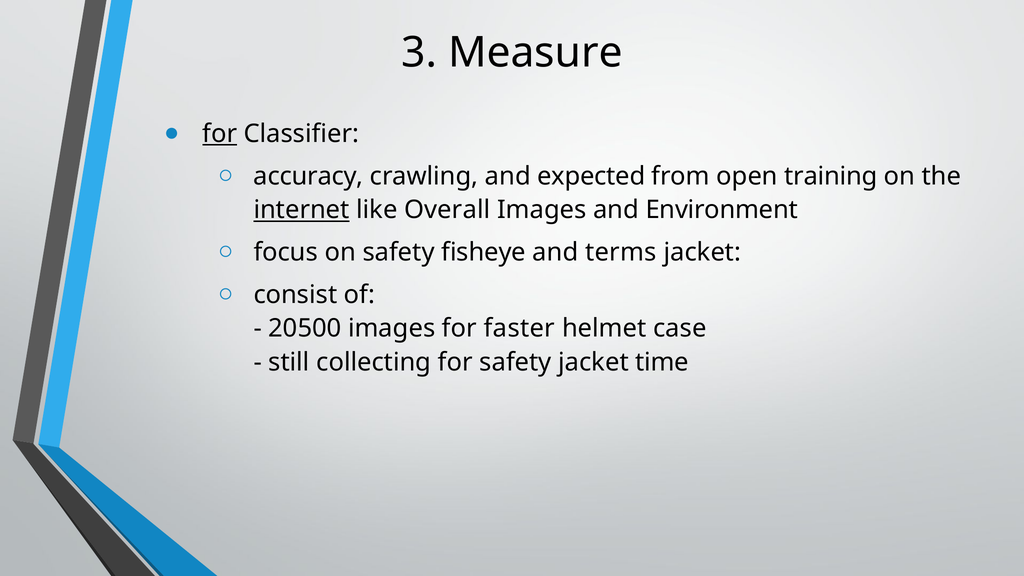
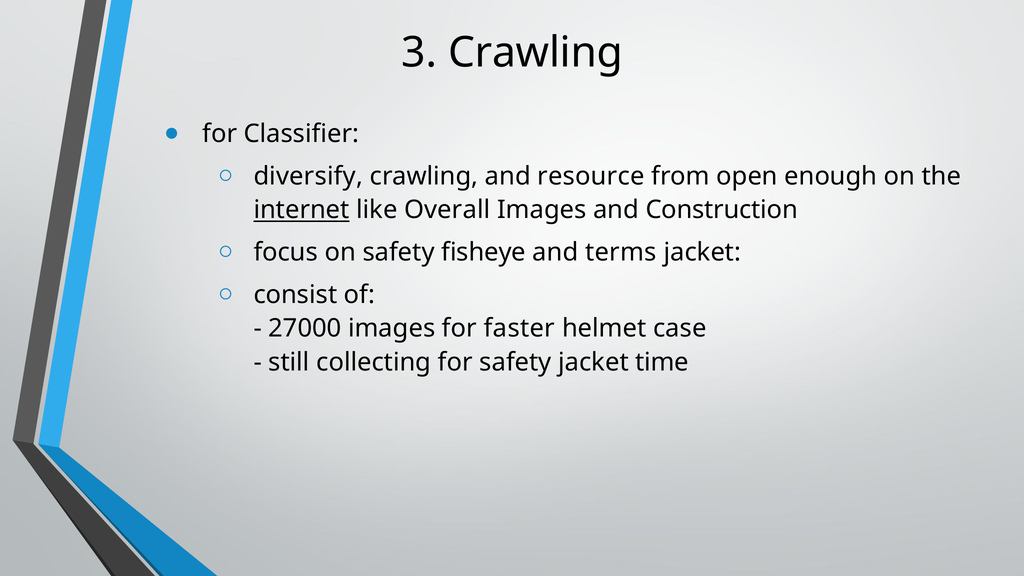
3 Measure: Measure -> Crawling (535, 53)
for underline: present -> none (220, 134)
accuracy: accuracy -> diversify (308, 176)
expected: expected -> resource (591, 176)
training: training -> enough (831, 176)
Environment: Environment -> Construction (722, 210)
20500: 20500 -> 27000 (305, 328)
